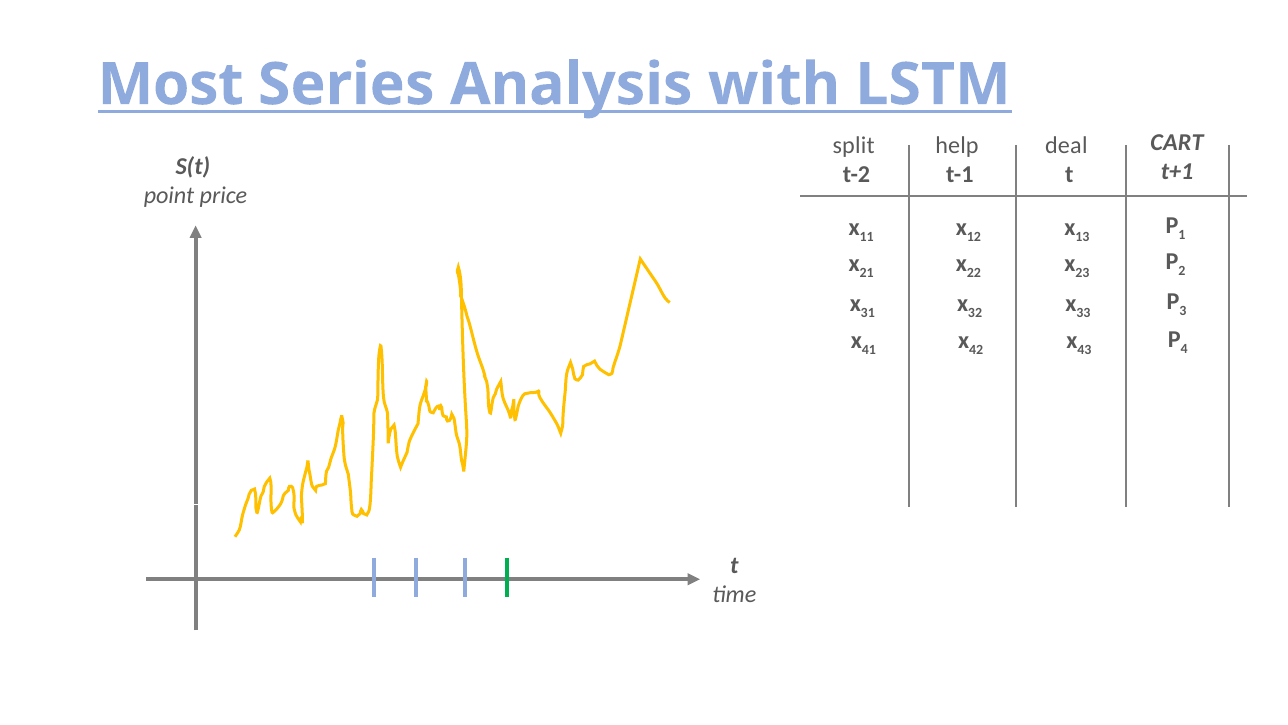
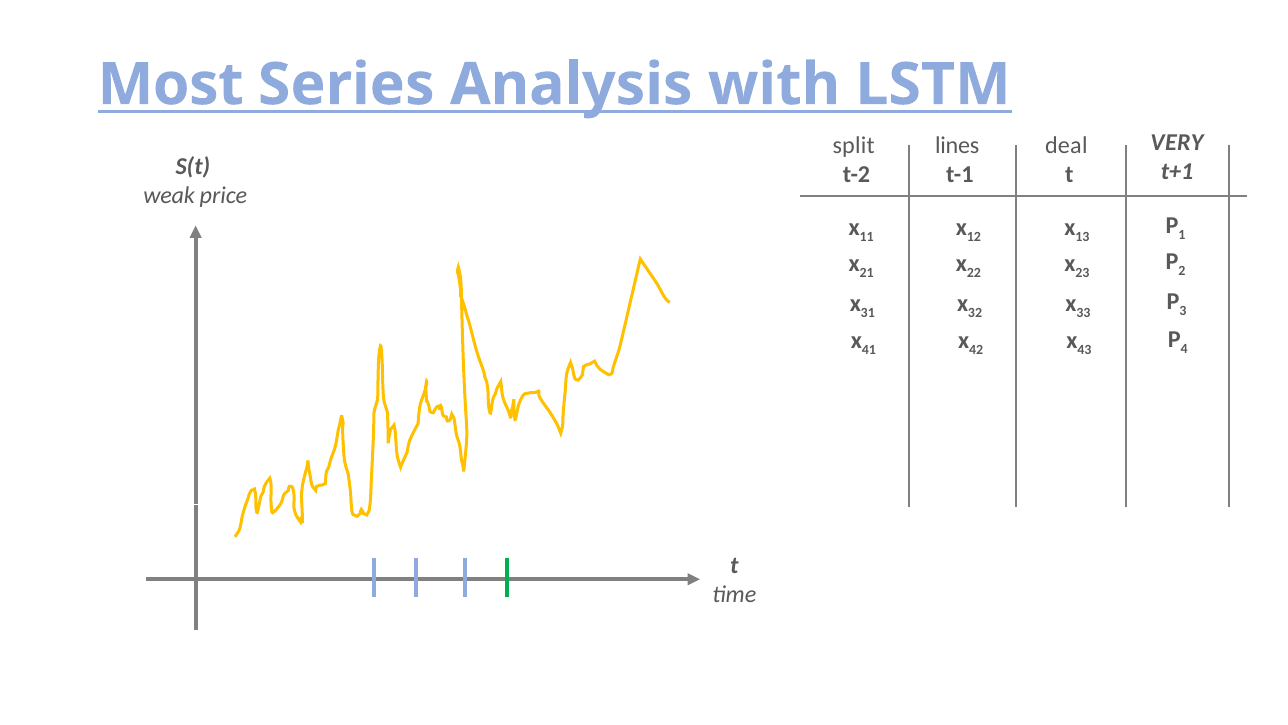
CART: CART -> VERY (1177, 142)
help: help -> lines (957, 146)
point: point -> weak (169, 195)
